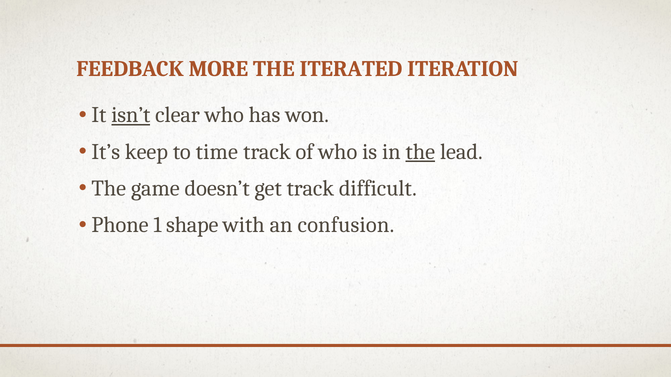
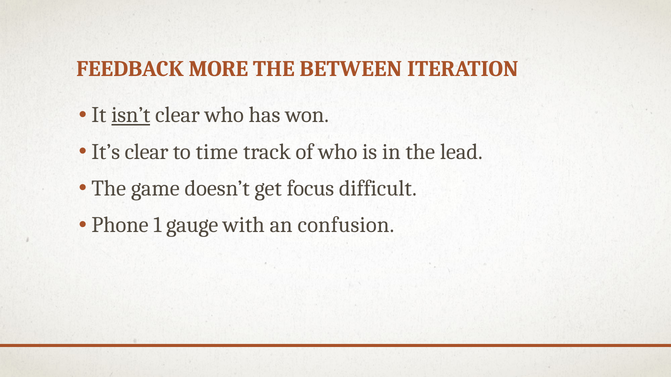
ITERATED: ITERATED -> BETWEEN (351, 69)
It’s keep: keep -> clear (147, 152)
the underline: present -> none (420, 152)
get track: track -> focus (310, 189)
shape: shape -> gauge (192, 225)
